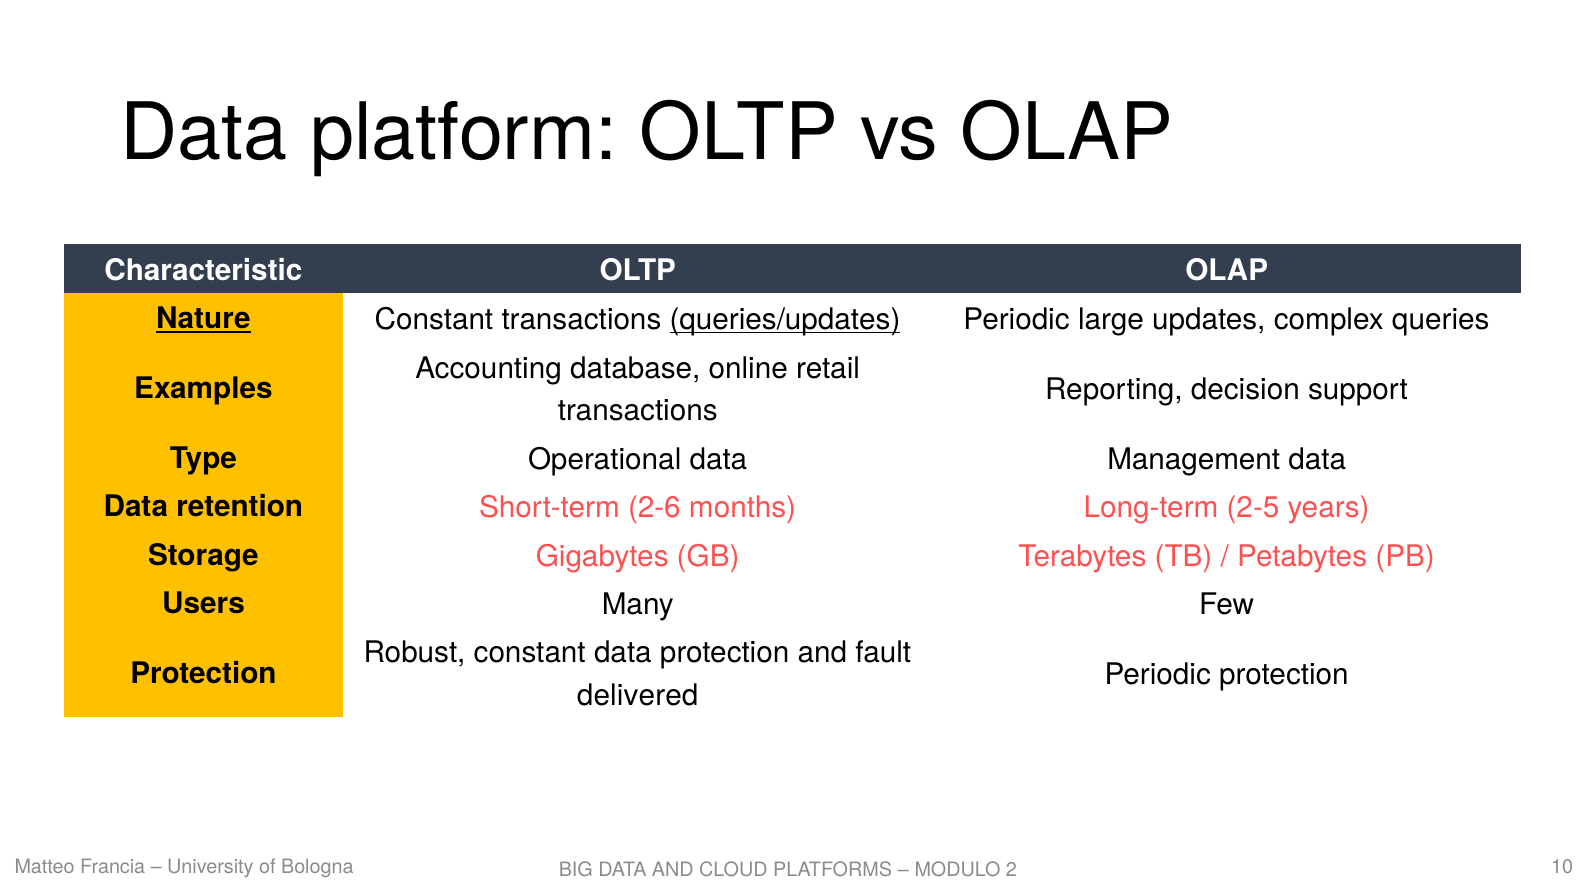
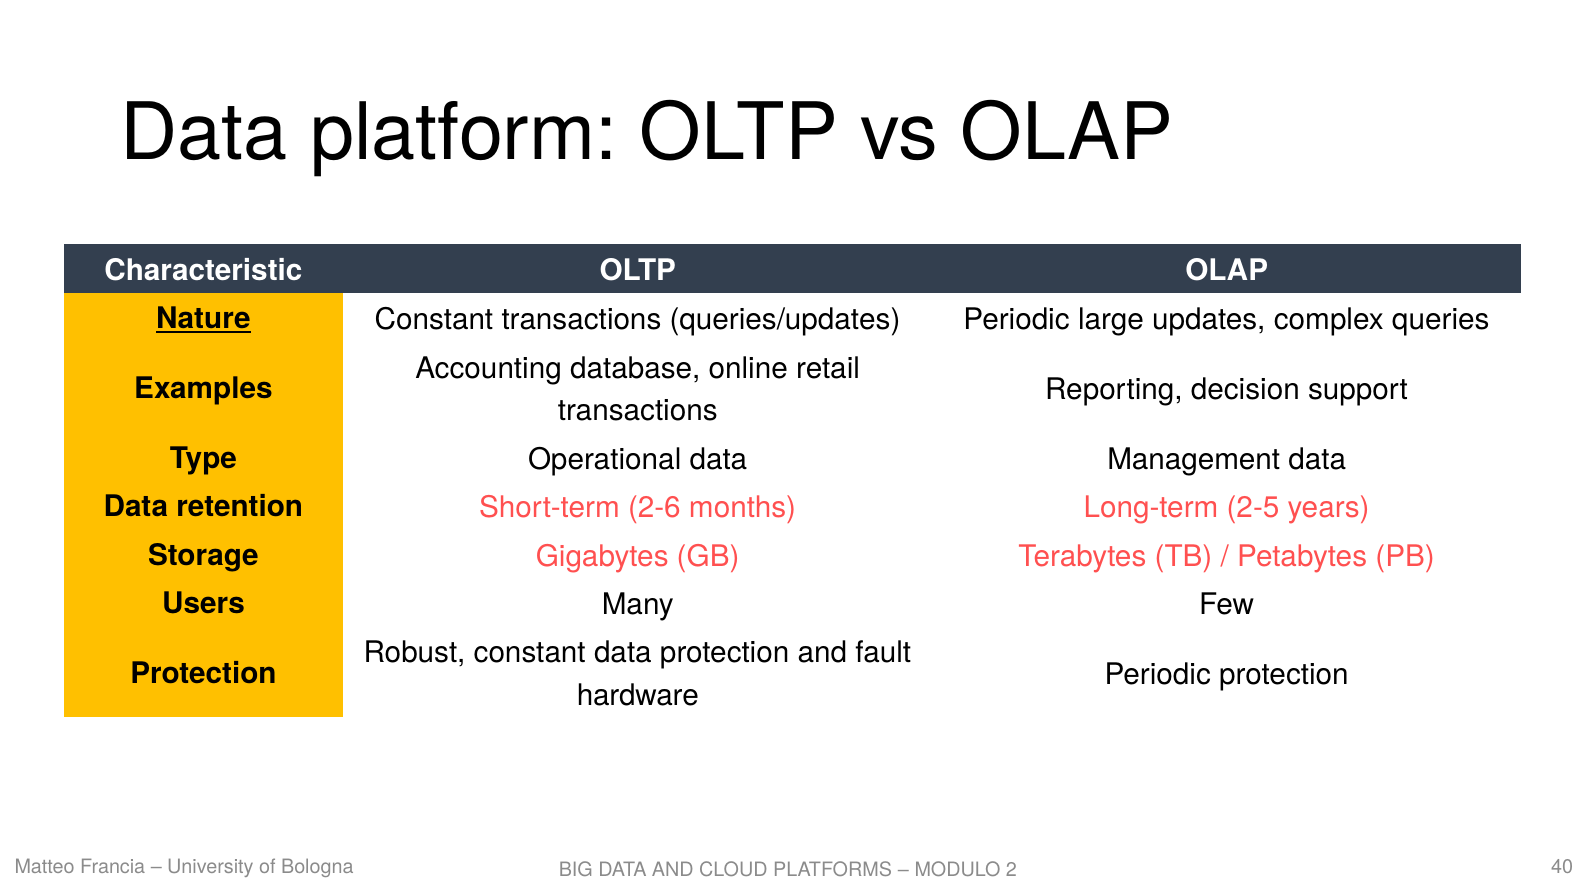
queries/updates underline: present -> none (785, 320)
delivered: delivered -> hardware (638, 695)
10: 10 -> 40 (1562, 867)
